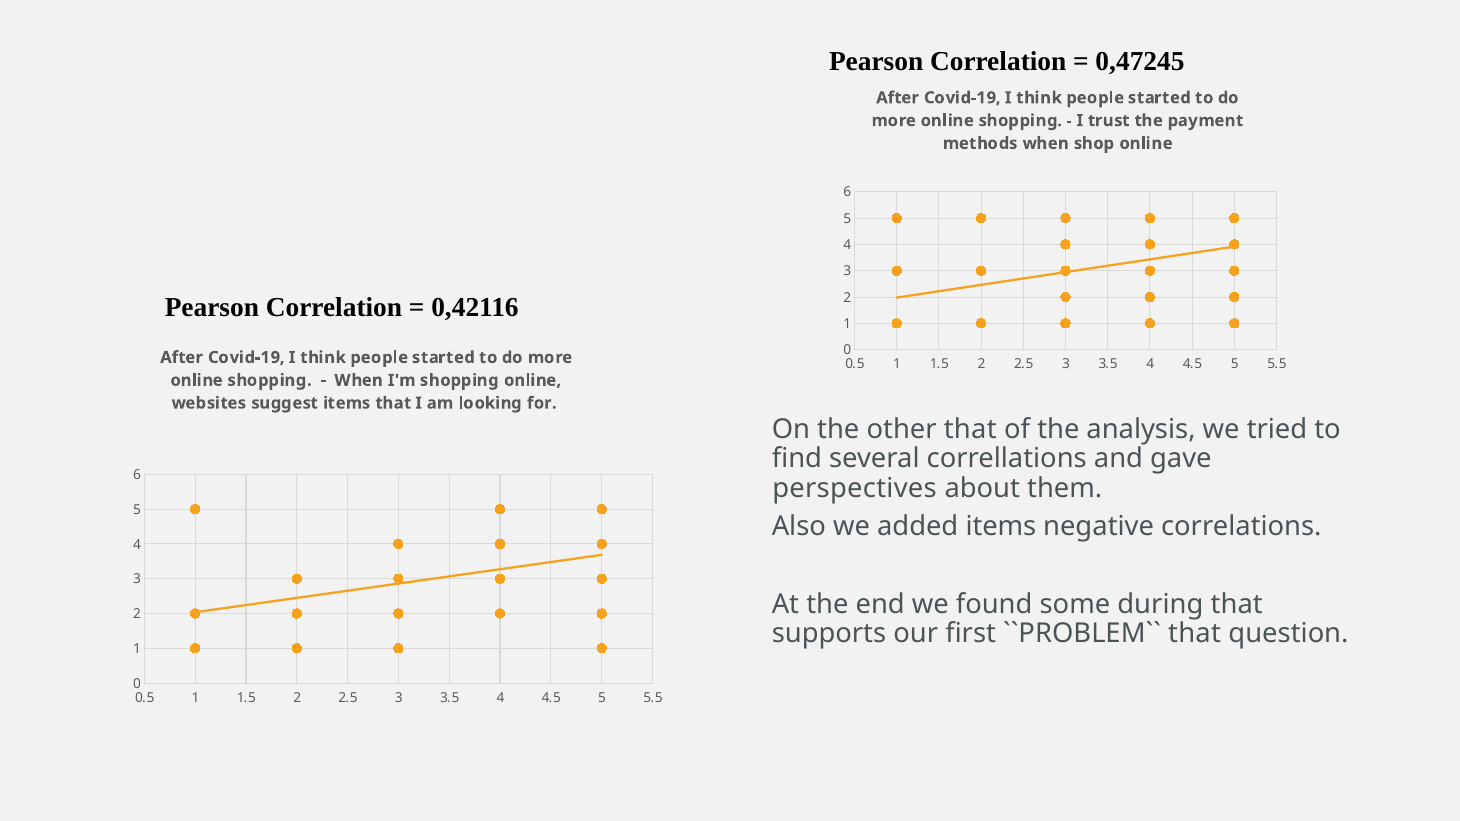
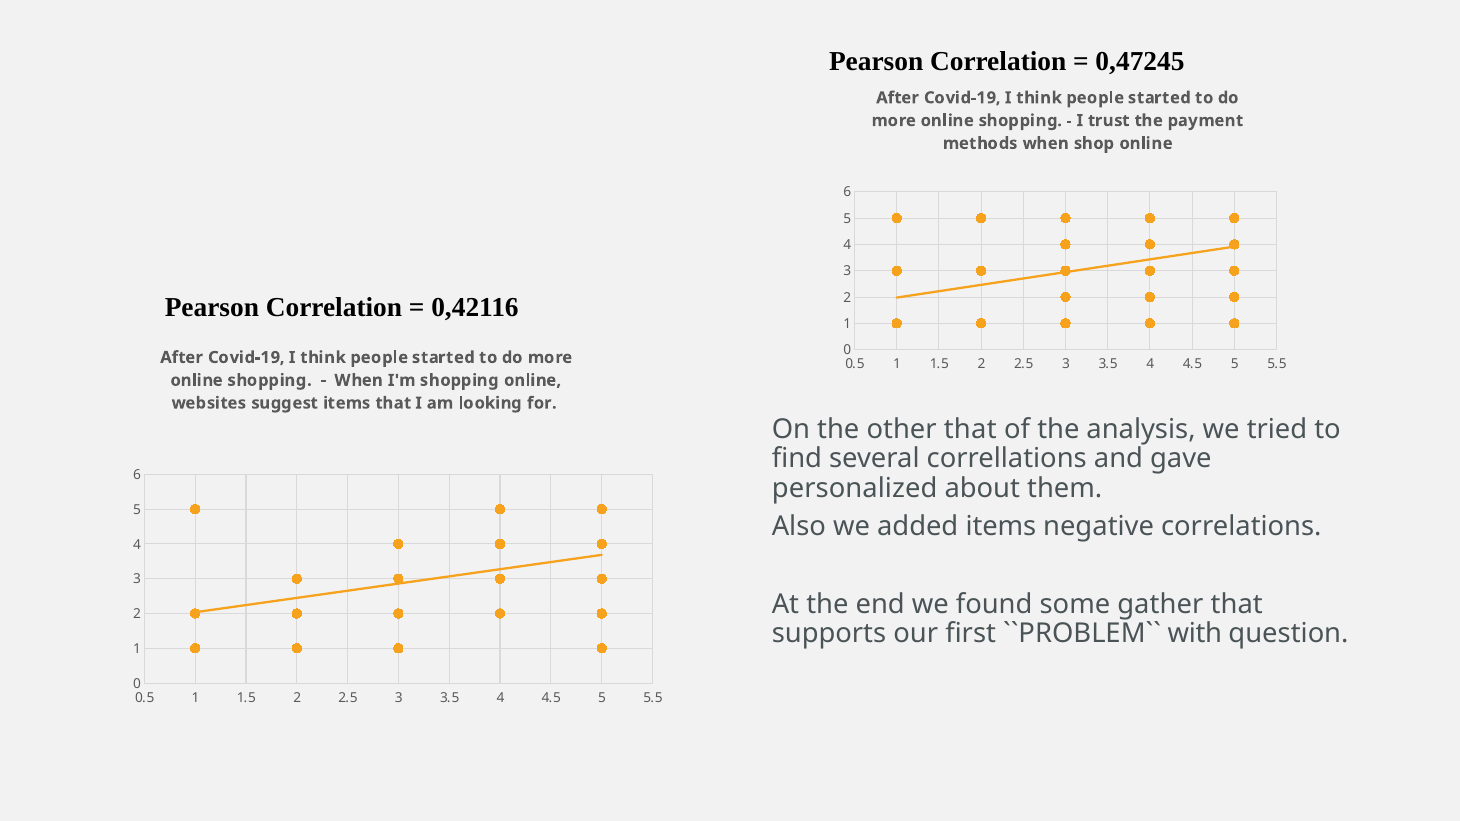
perspectives: perspectives -> personalized (855, 488)
during: during -> gather (1160, 604)
that: that -> with (1195, 634)
